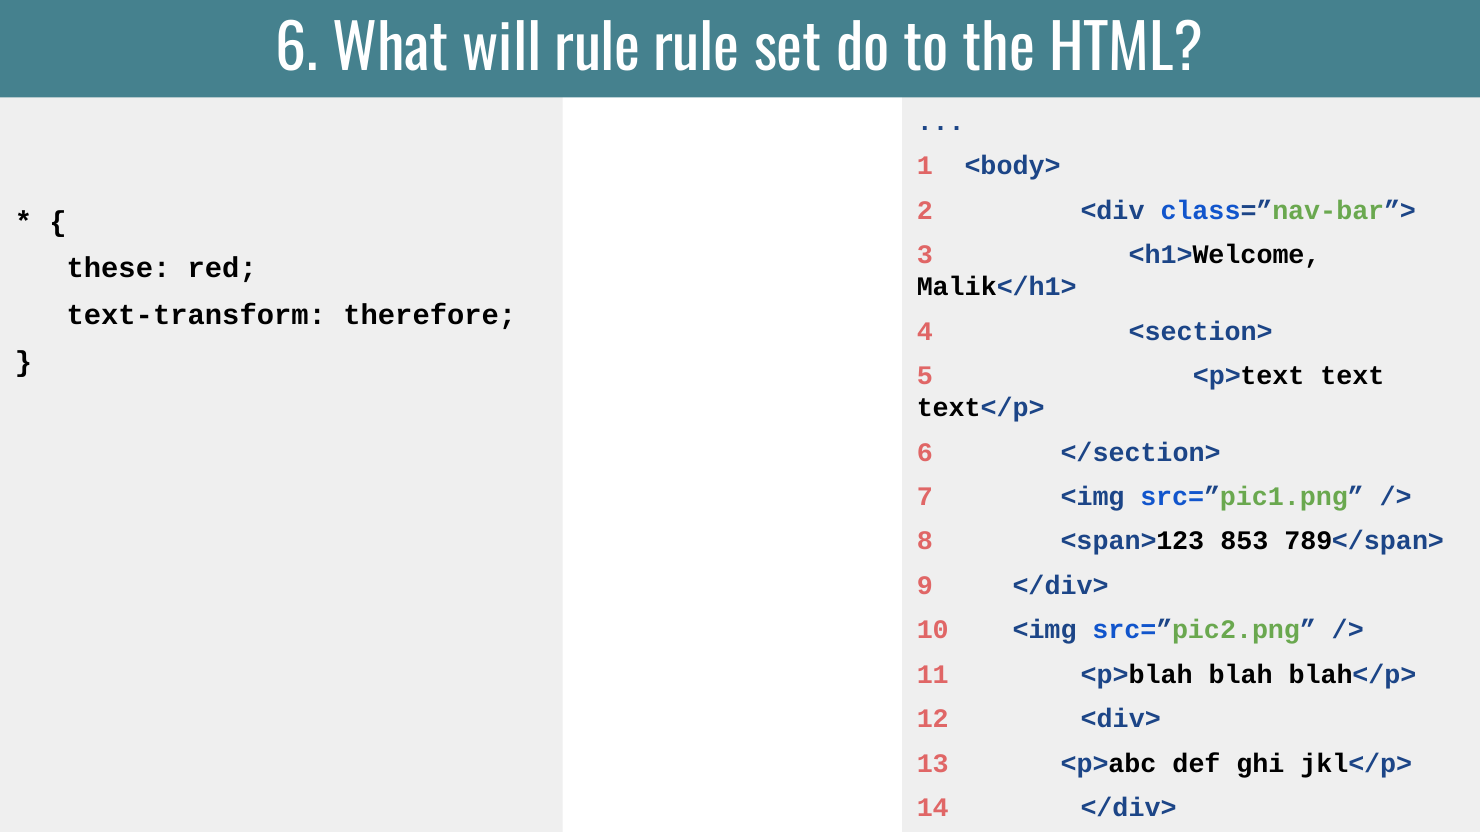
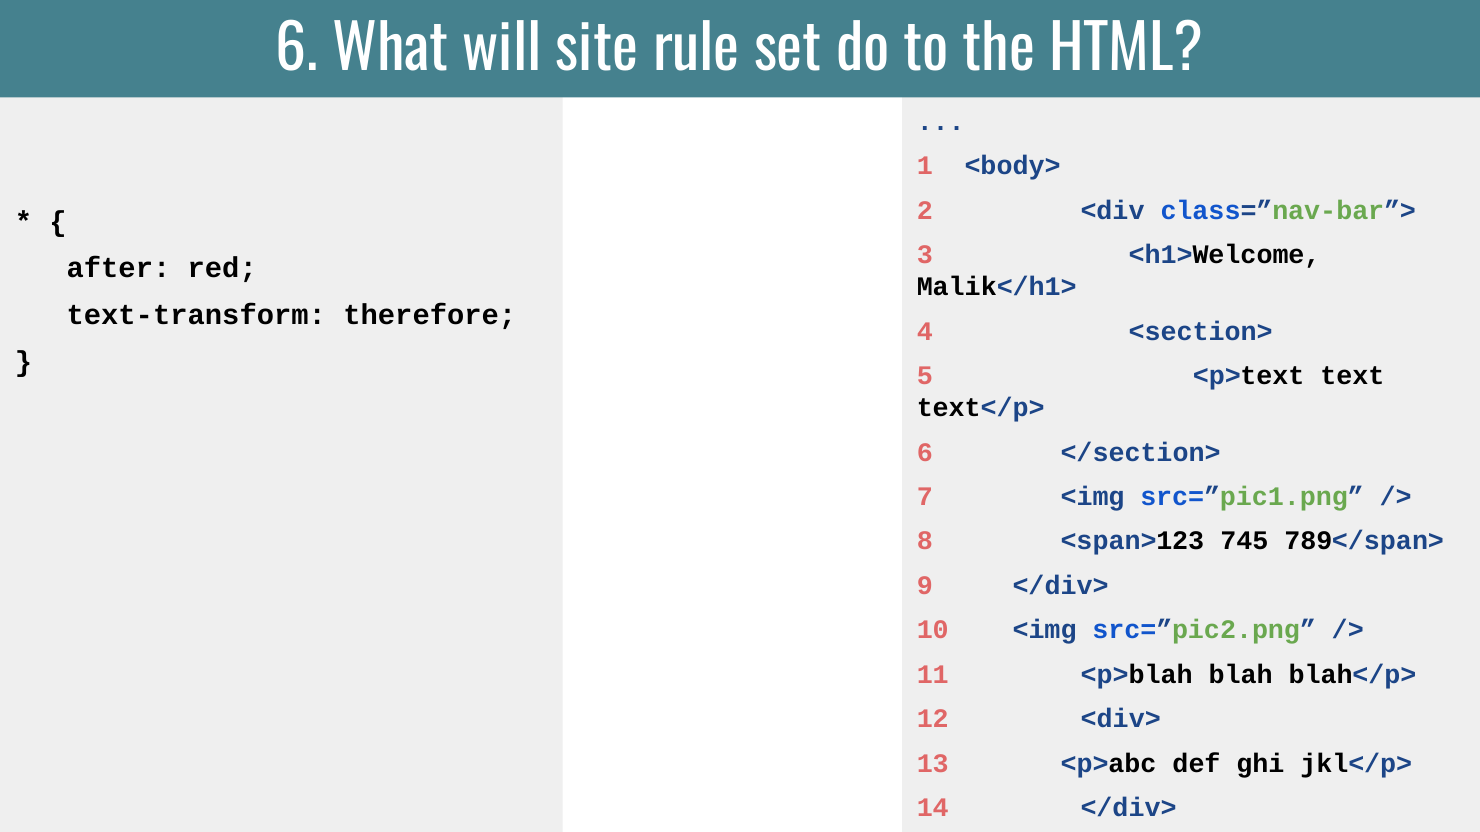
will rule: rule -> site (597, 50)
these: these -> after (118, 269)
853: 853 -> 745 (1244, 542)
